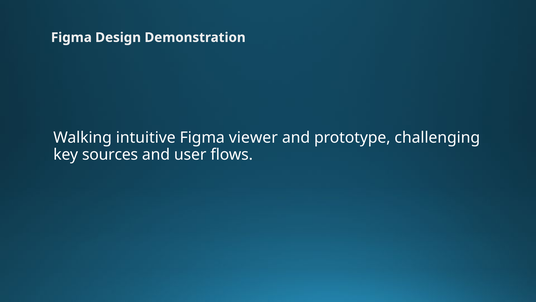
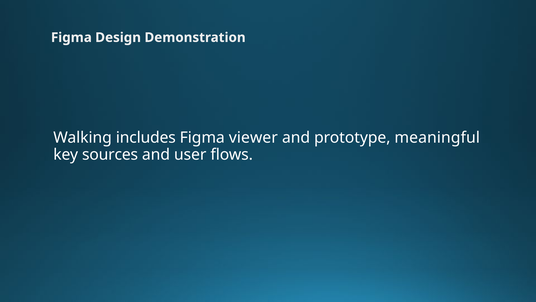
intuitive: intuitive -> includes (146, 137)
challenging: challenging -> meaningful (437, 137)
